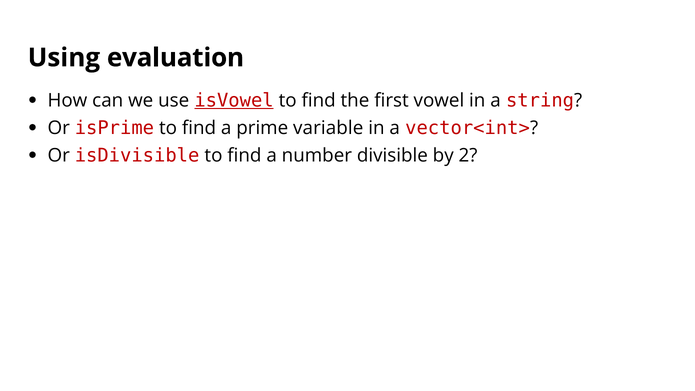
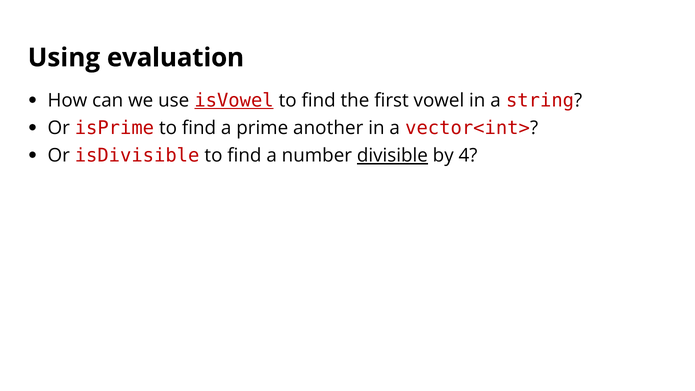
variable: variable -> another (328, 128)
divisible underline: none -> present (392, 156)
2: 2 -> 4 (468, 156)
